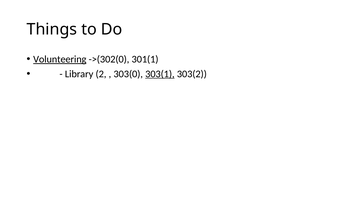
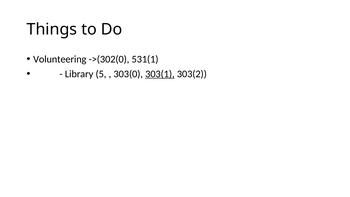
Volunteering underline: present -> none (60, 59)
301(1: 301(1 -> 531(1 (145, 59)
2: 2 -> 5 (101, 74)
